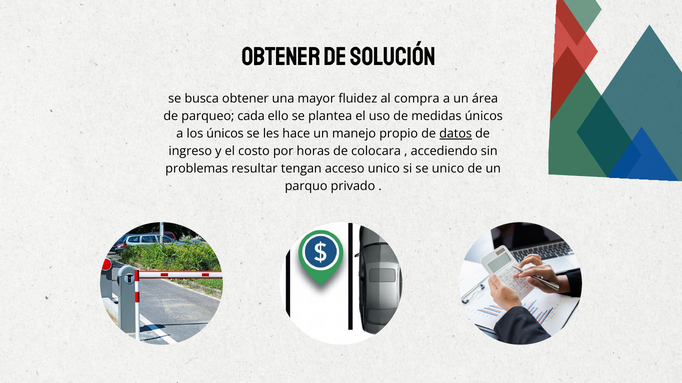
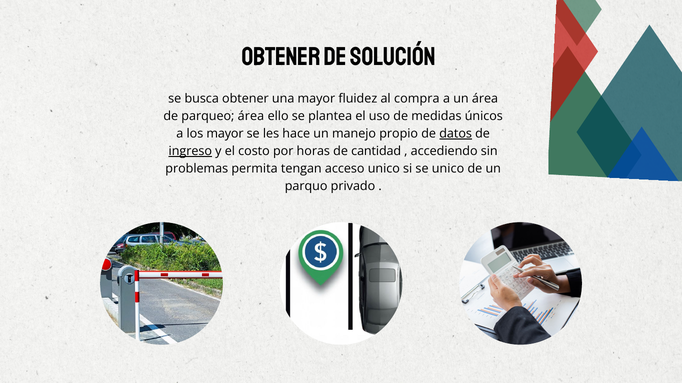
parqueo cada: cada -> área (251, 116)
los únicos: únicos -> mayor (225, 134)
ingreso underline: none -> present (190, 151)
colocara: colocara -> cantidad (376, 151)
resultar: resultar -> permita (255, 169)
